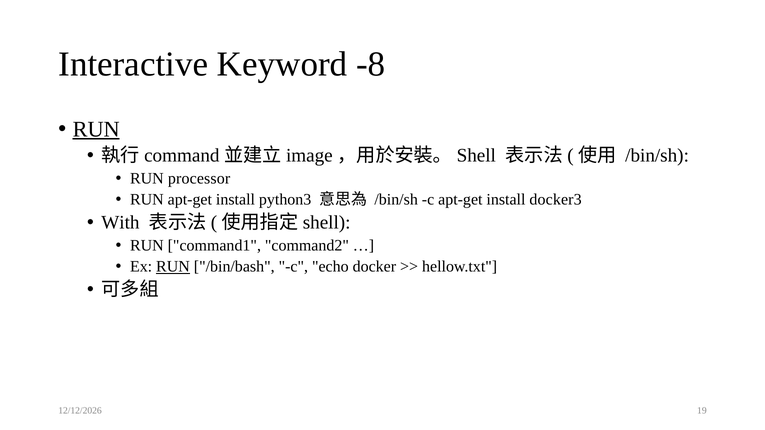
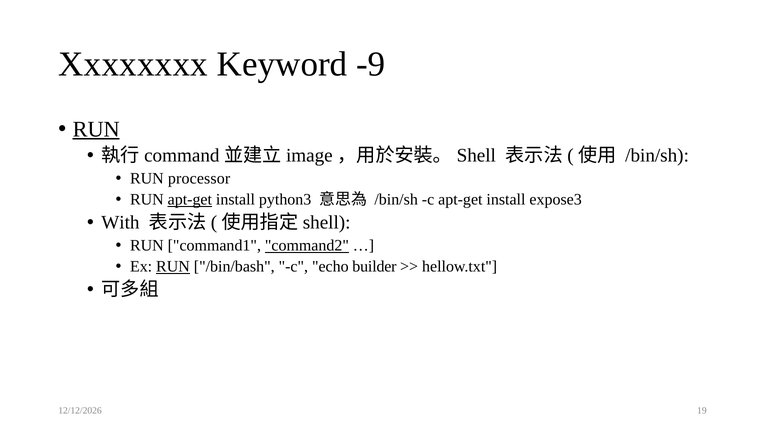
Interactive: Interactive -> Xxxxxxxx (133, 64)
-8: -8 -> -9 (371, 64)
apt-get underline: none -> present (190, 200)
docker3: docker3 -> expose3 (556, 200)
command2 underline: none -> present (307, 246)
docker: docker -> builder (374, 267)
